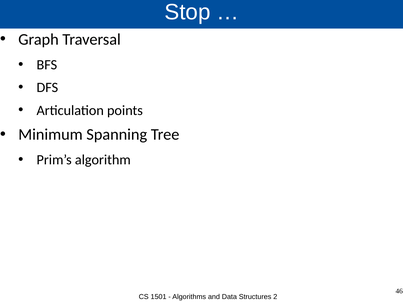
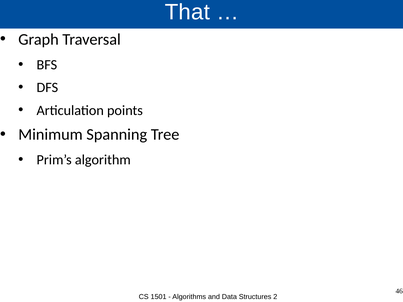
Stop: Stop -> That (187, 12)
